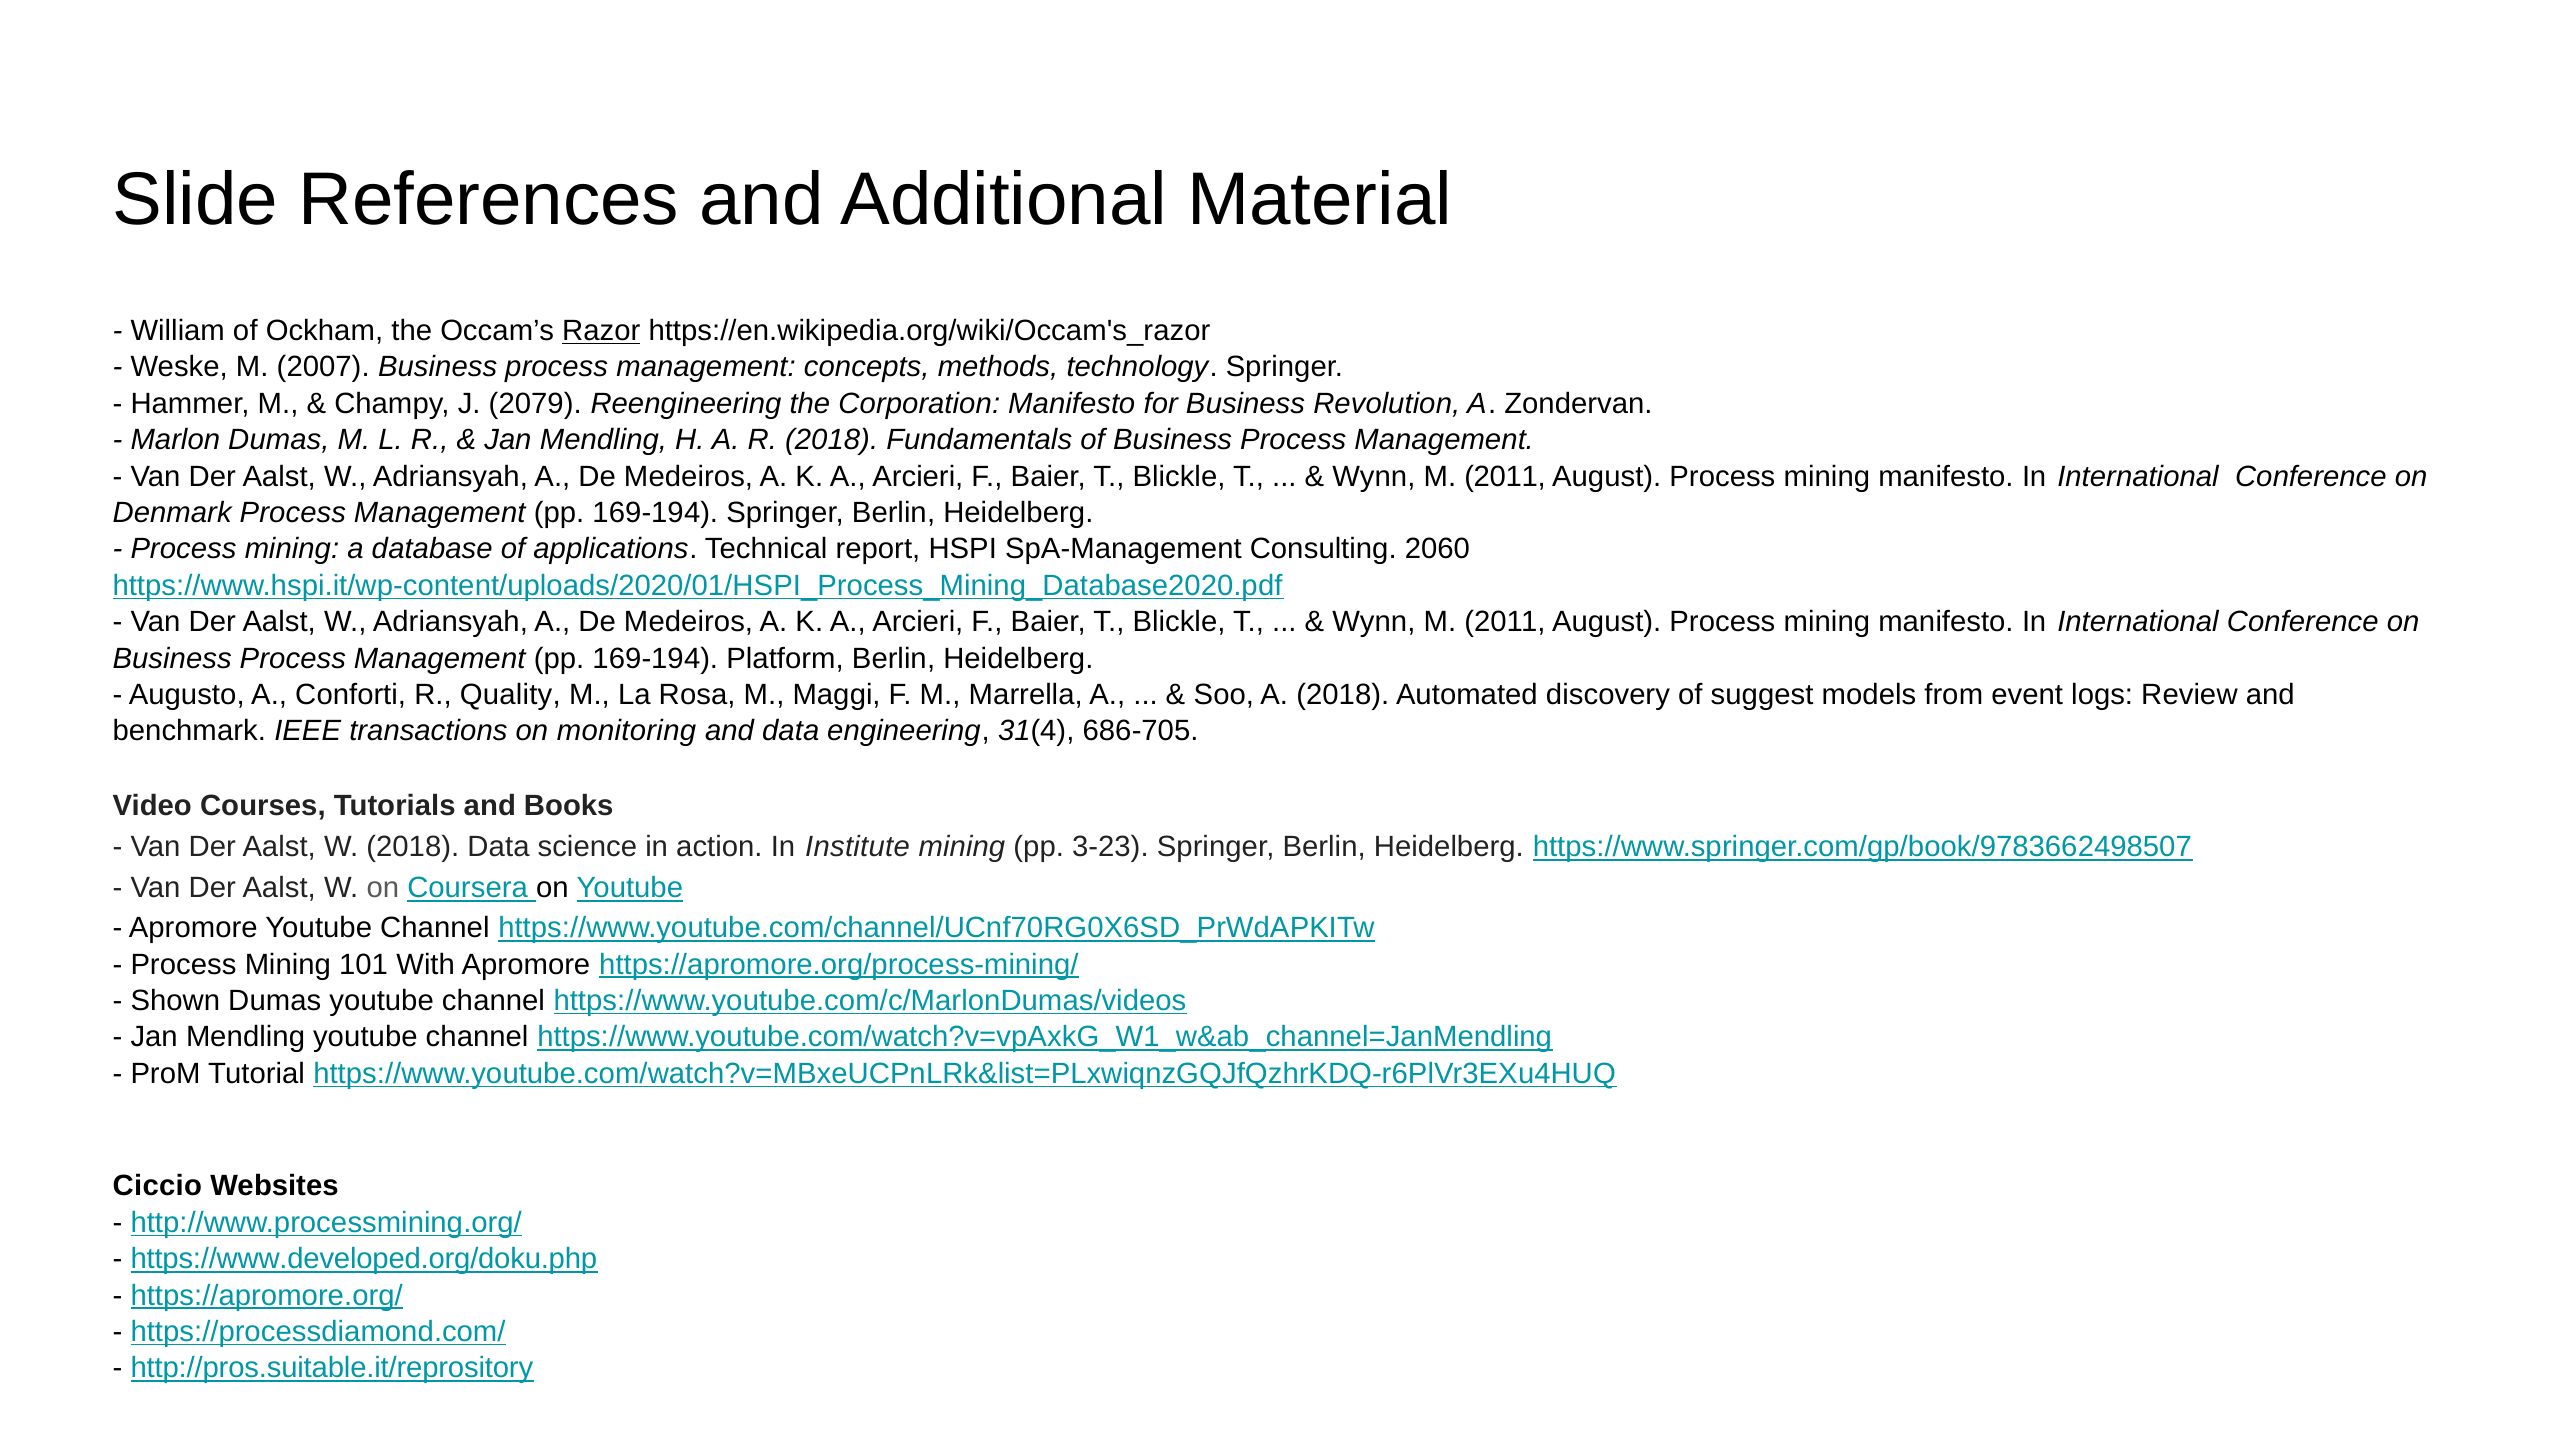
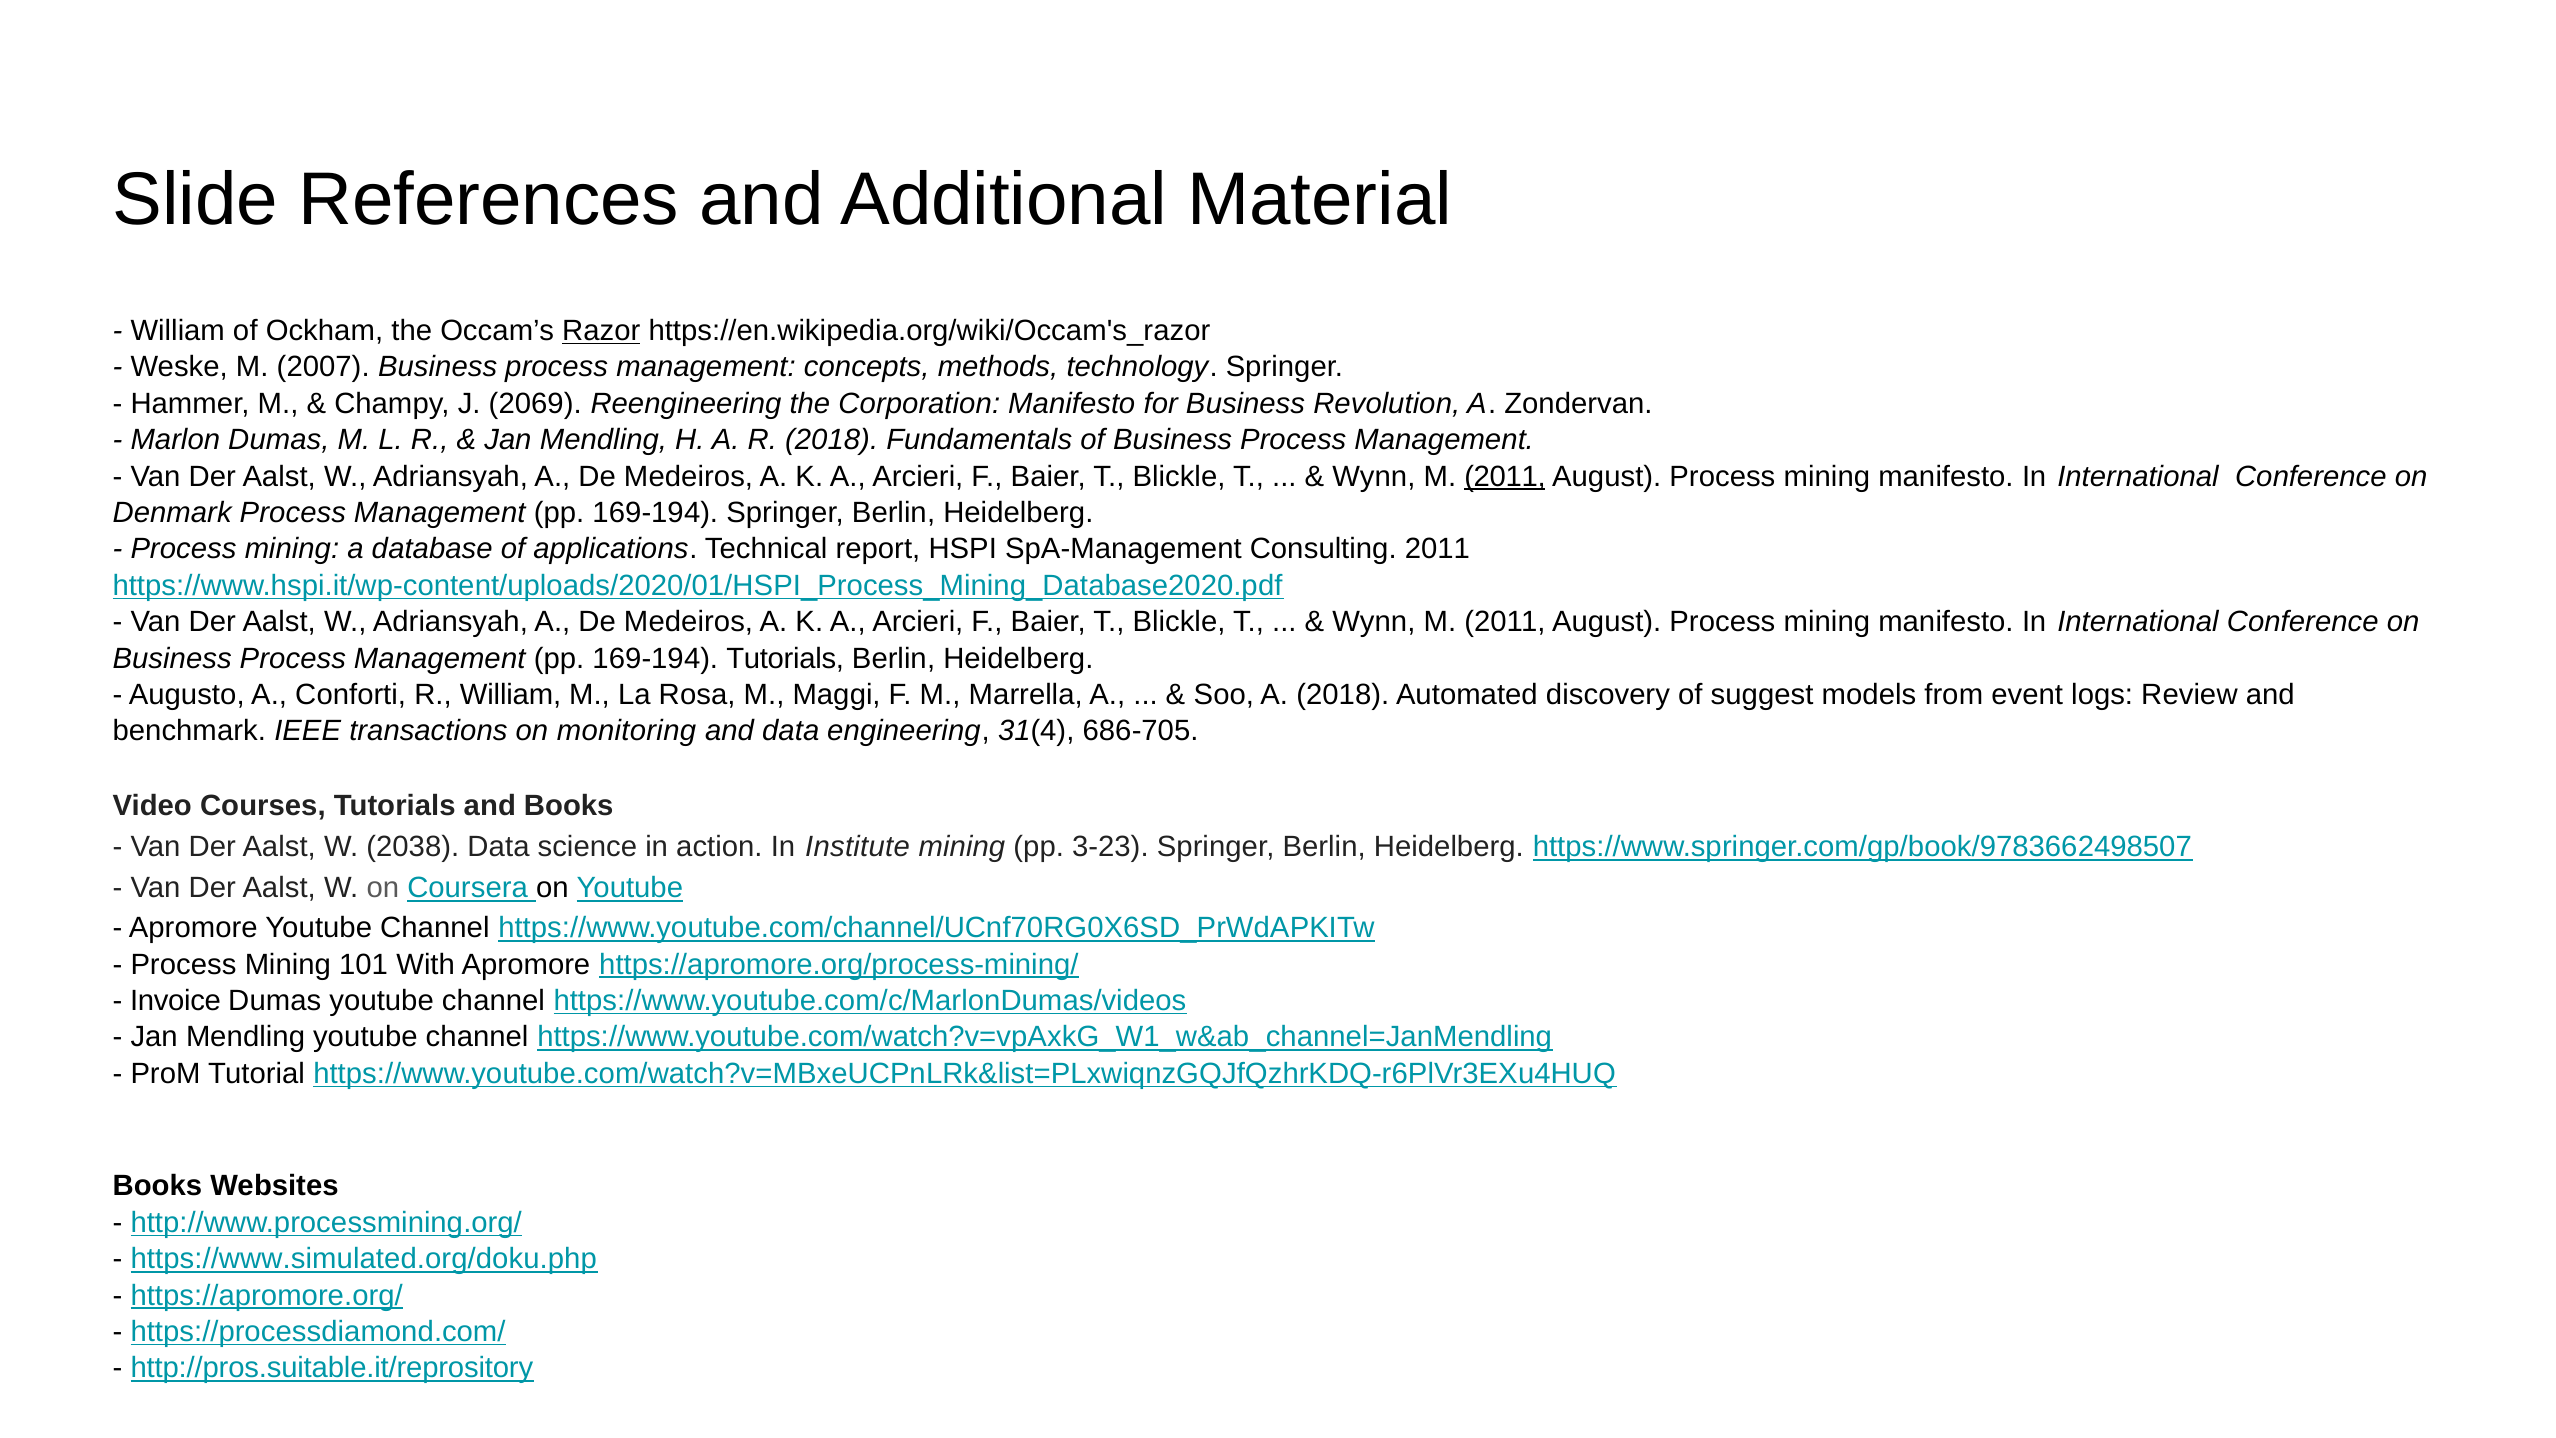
2079: 2079 -> 2069 (535, 404)
2011 underline: none -> present (1505, 476)
Consulting 2060: 2060 -> 2011 (1437, 549)
169-194 Platform: Platform -> Tutorials (785, 658)
R Quality: Quality -> William (511, 695)
W 2018: 2018 -> 2038 (413, 847)
Shown: Shown -> Invoice (176, 1001)
Ciccio: Ciccio -> Books (157, 1186)
https://www.developed.org/doku.php: https://www.developed.org/doku.php -> https://www.simulated.org/doku.php (364, 1259)
